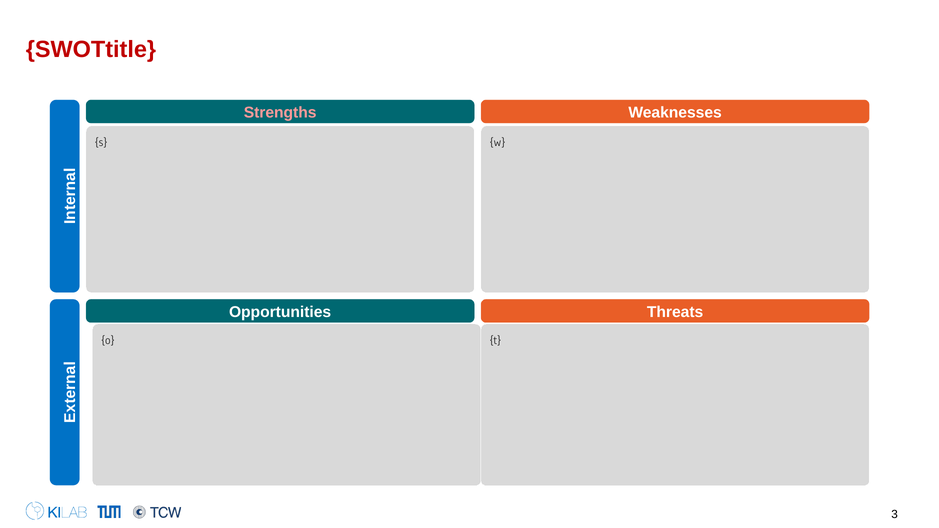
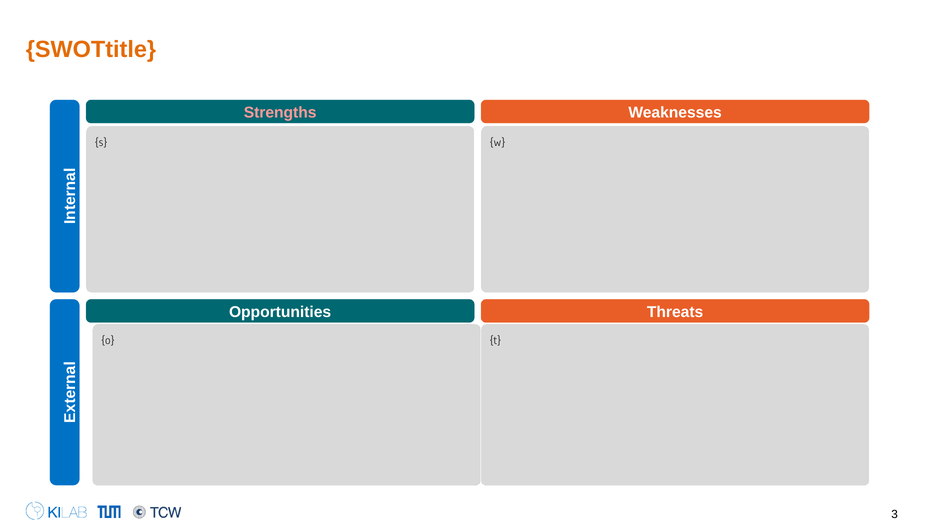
SWOTtitle colour: red -> orange (91, 49)
